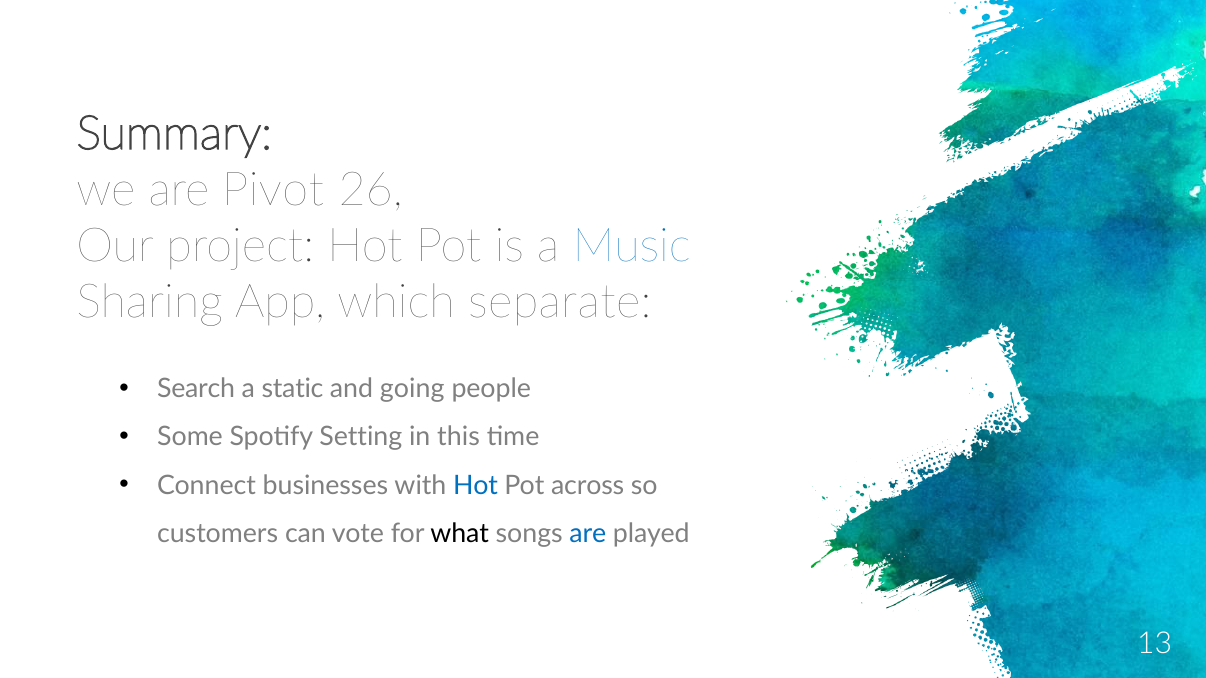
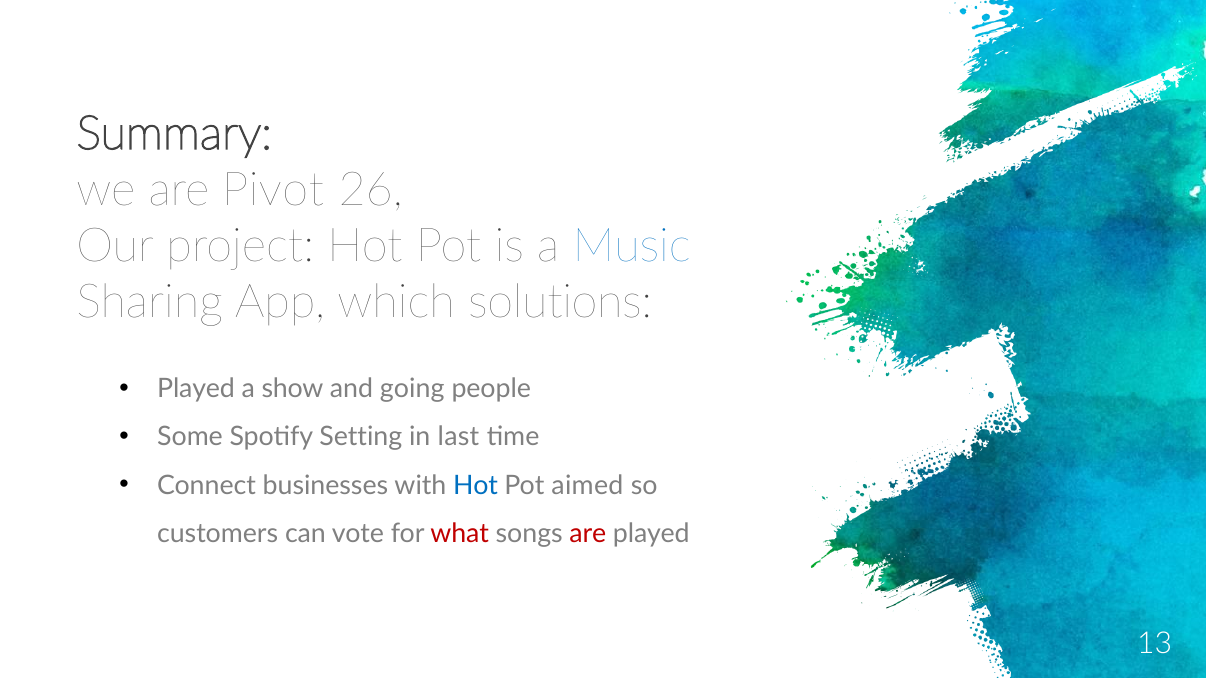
separate: separate -> solutions (560, 302)
Search: Search -> Played (196, 389)
static: static -> show (293, 389)
this: this -> last (458, 437)
across: across -> aimed (587, 486)
what colour: black -> red (460, 534)
are colour: blue -> red (588, 534)
